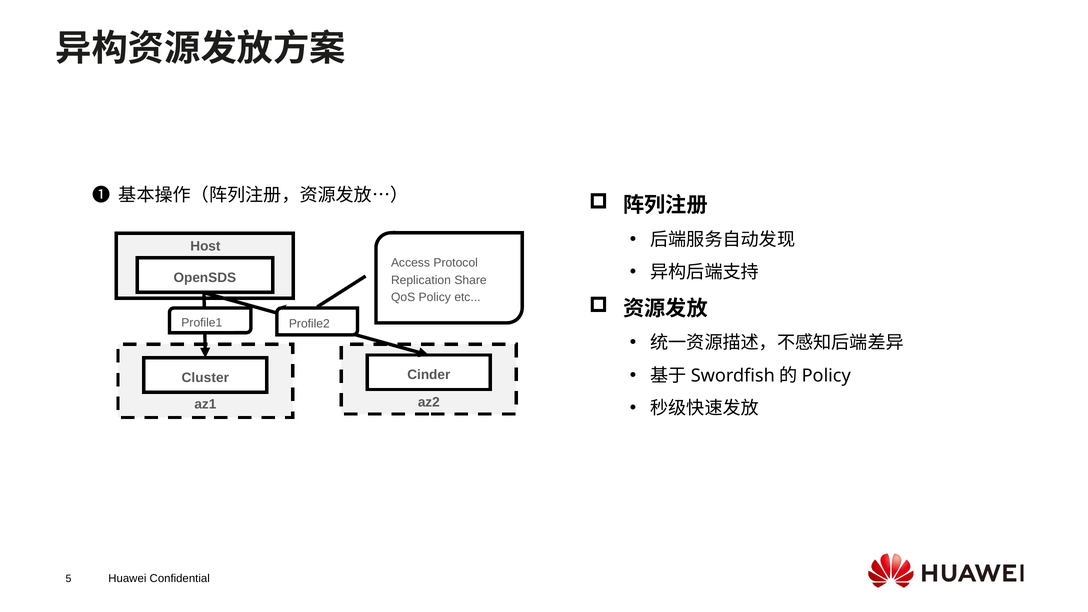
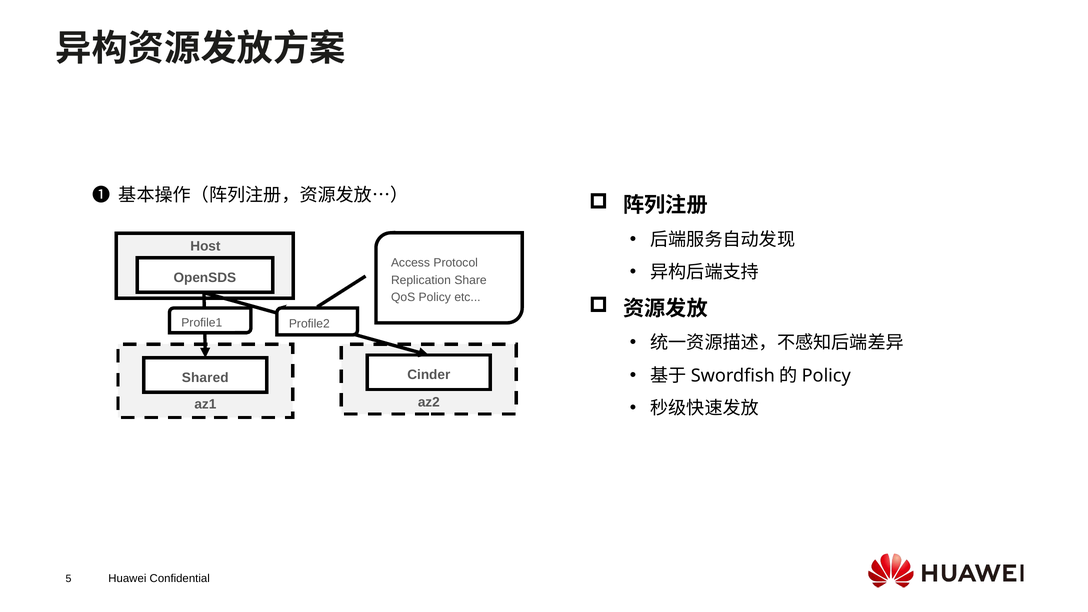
Cluster: Cluster -> Shared (205, 378)
